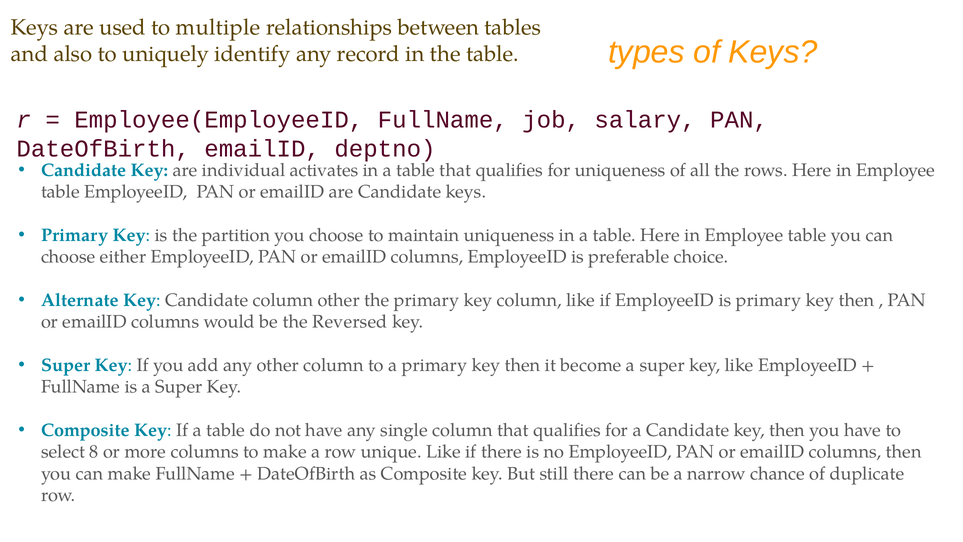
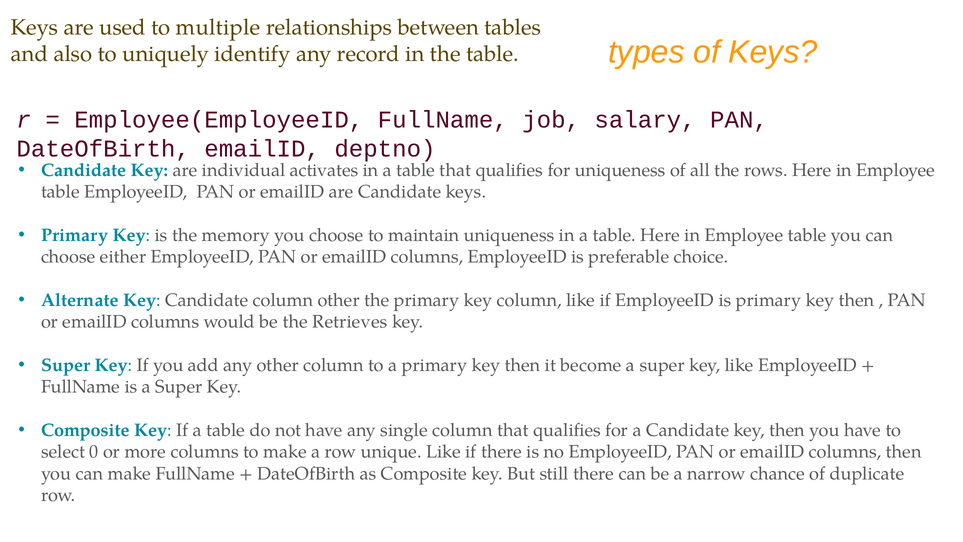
partition: partition -> memory (236, 235)
Reversed: Reversed -> Retrieves (350, 322)
8: 8 -> 0 (94, 452)
